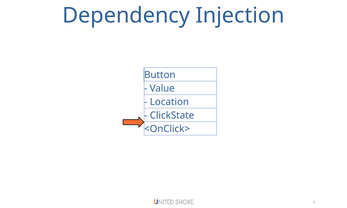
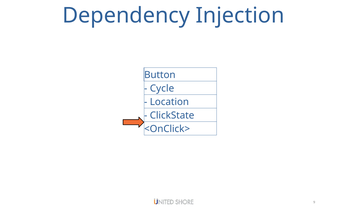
Value: Value -> Cycle (162, 89)
